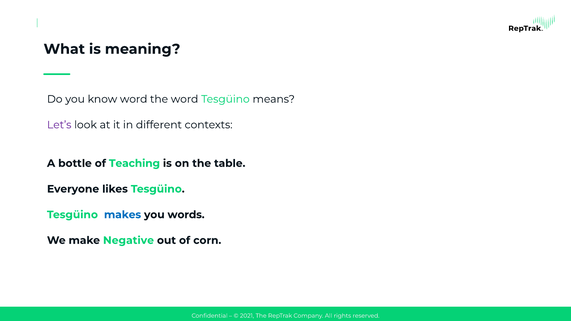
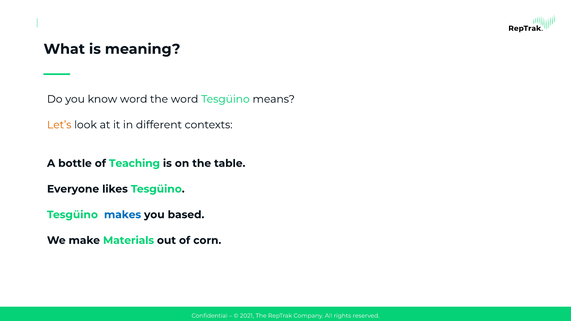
Let’s colour: purple -> orange (59, 125)
words: words -> based (186, 215)
Negative: Negative -> Materials (129, 240)
